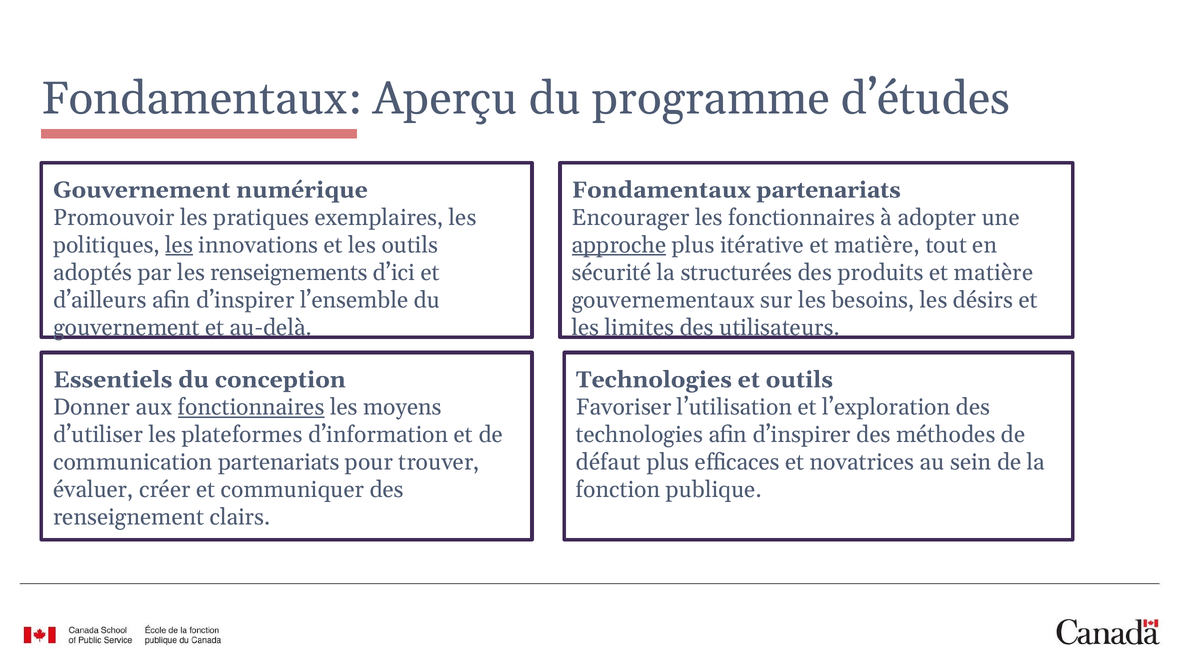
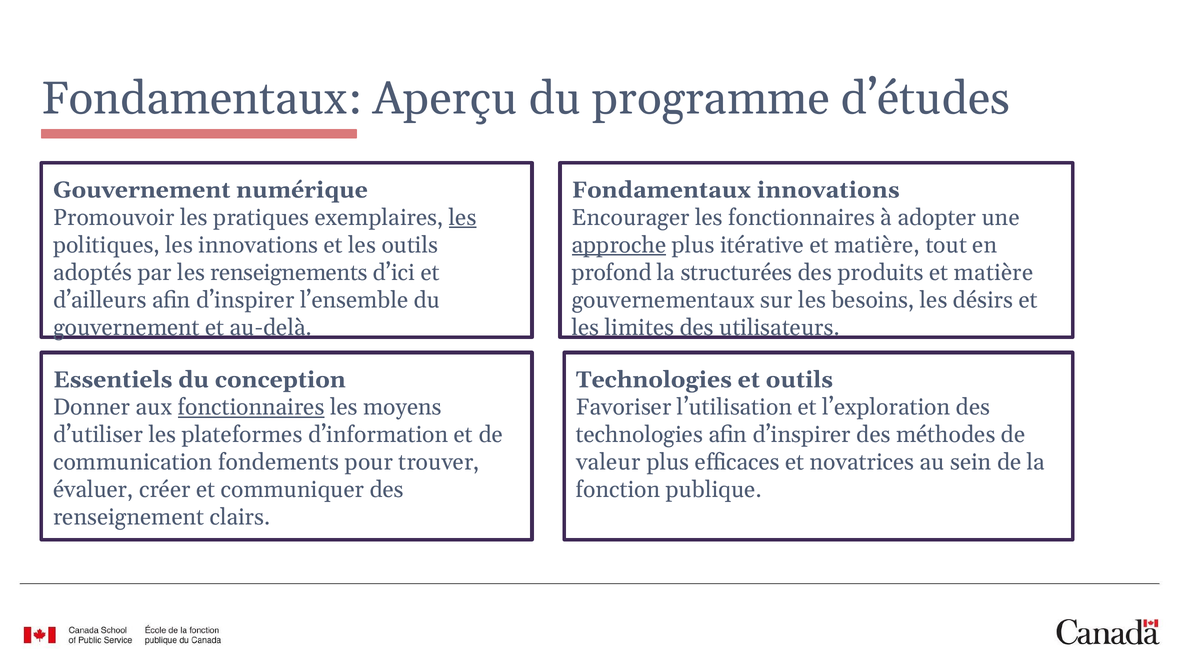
Fondamentaux partenariats: partenariats -> innovations (828, 190)
les underline: none -> present (463, 218)
les underline: present -> none (179, 245)
sécurité: sécurité -> profond (612, 273)
communication partenariats: partenariats -> fondements (279, 462)
défaut: défaut -> valeur (608, 462)
